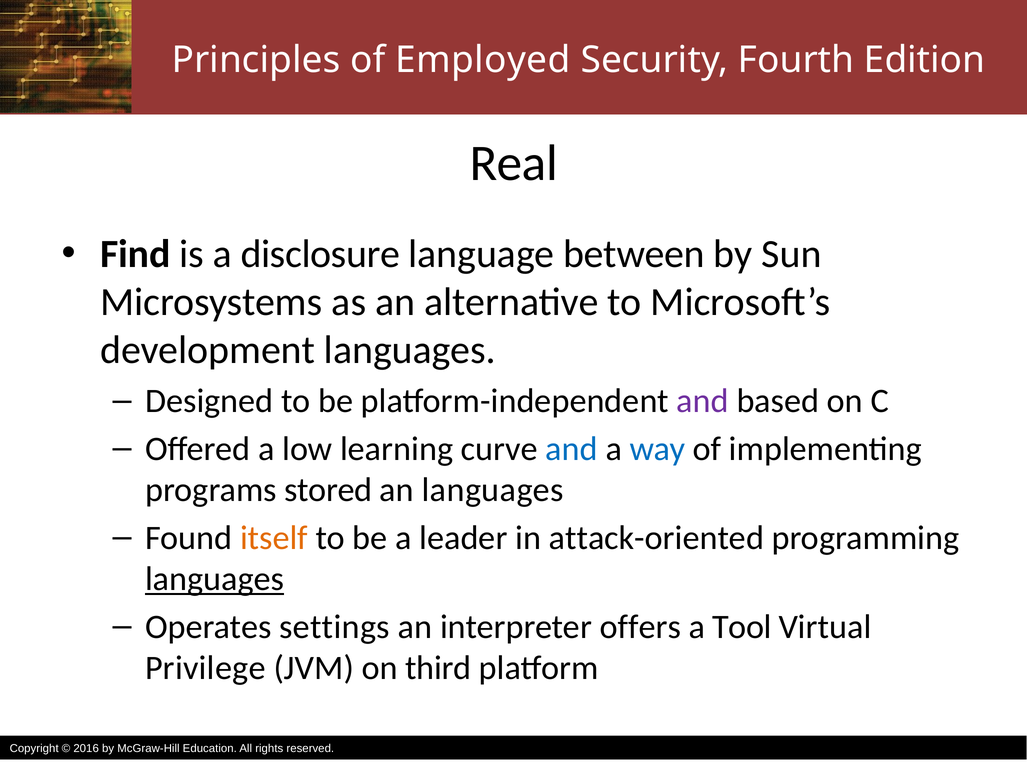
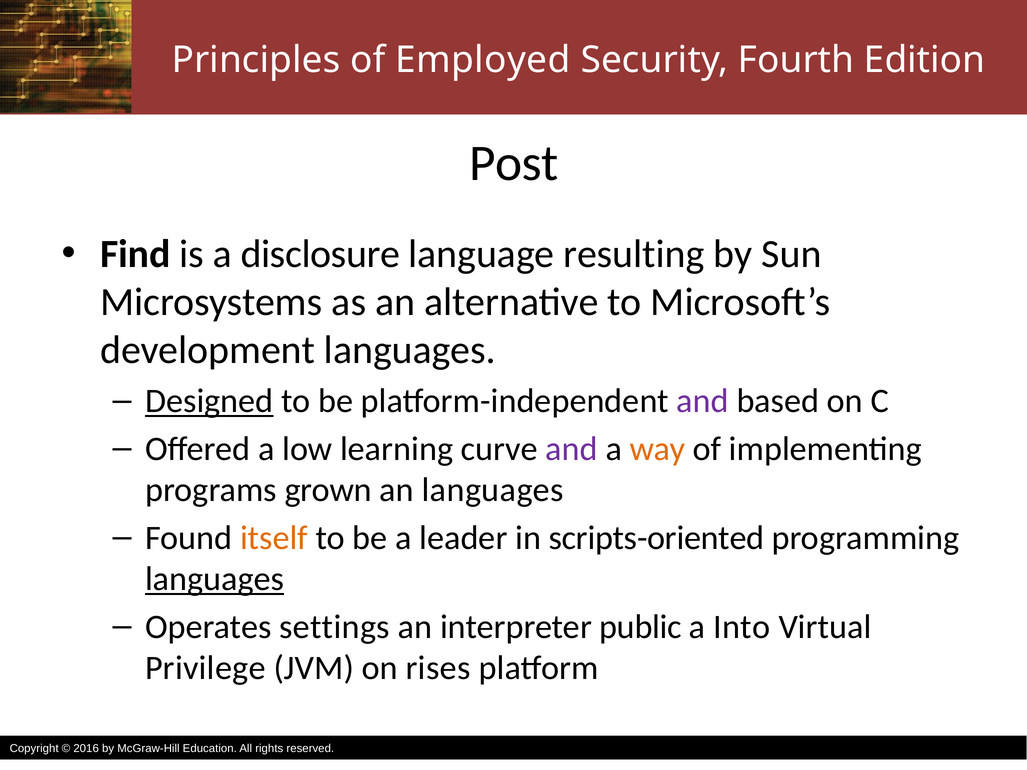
Real: Real -> Post (514, 164)
between: between -> resulting (634, 254)
Designed underline: none -> present (209, 401)
and colour: blue -> purple (572, 449)
way colour: blue -> orange (657, 449)
stored: stored -> grown (328, 490)
attack-oriented: attack-oriented -> scripts-oriented (657, 538)
offers: offers -> public (640, 627)
Tool: Tool -> Into (742, 627)
third: third -> rises (438, 668)
